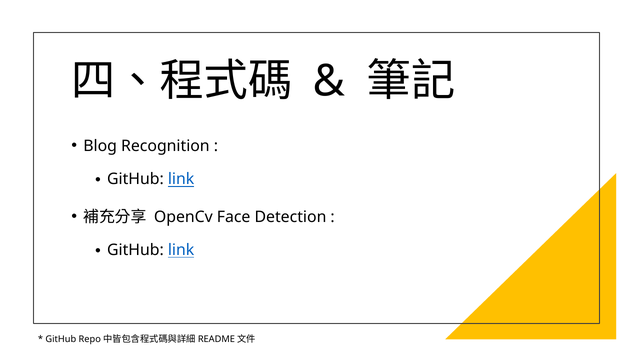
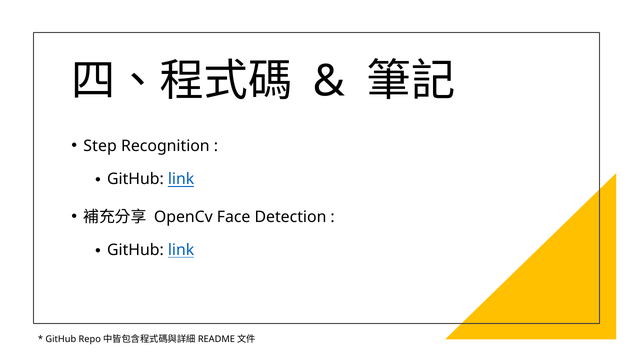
Blog: Blog -> Step (100, 146)
